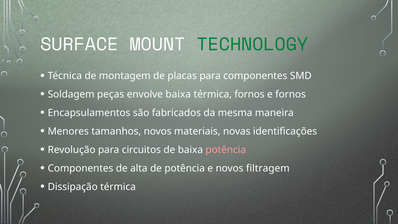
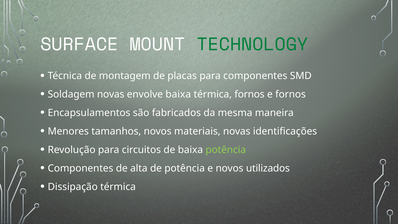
Soldagem peças: peças -> novas (111, 94)
potência colour: pink -> light green (226, 150)
filtragem: filtragem -> utilizados (268, 168)
